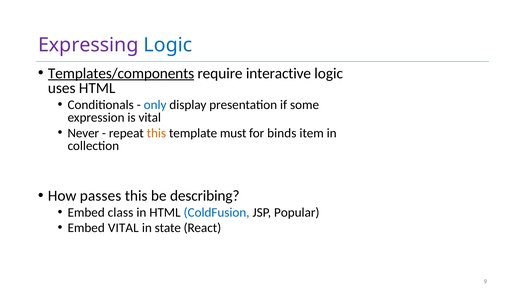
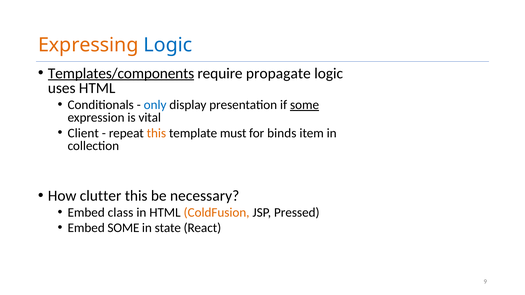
Expressing colour: purple -> orange (88, 45)
interactive: interactive -> propagate (278, 73)
some underline: none -> present (305, 105)
Never: Never -> Client (83, 133)
passes: passes -> clutter (101, 196)
describing: describing -> necessary (205, 196)
ColdFusion colour: blue -> orange (217, 213)
Popular: Popular -> Pressed (297, 213)
Embed VITAL: VITAL -> SOME (123, 228)
